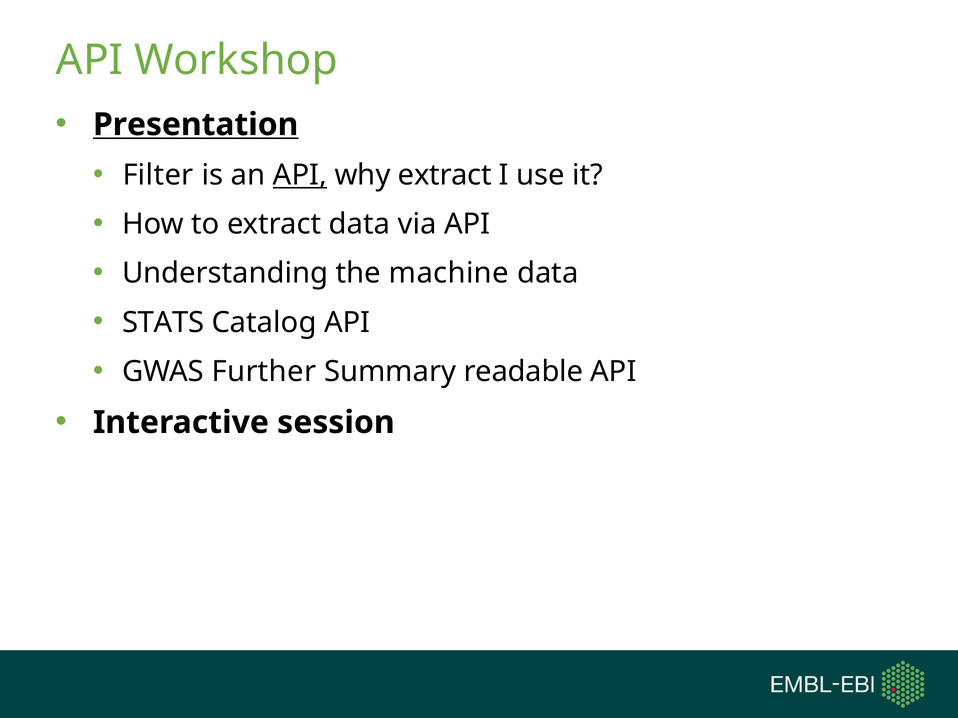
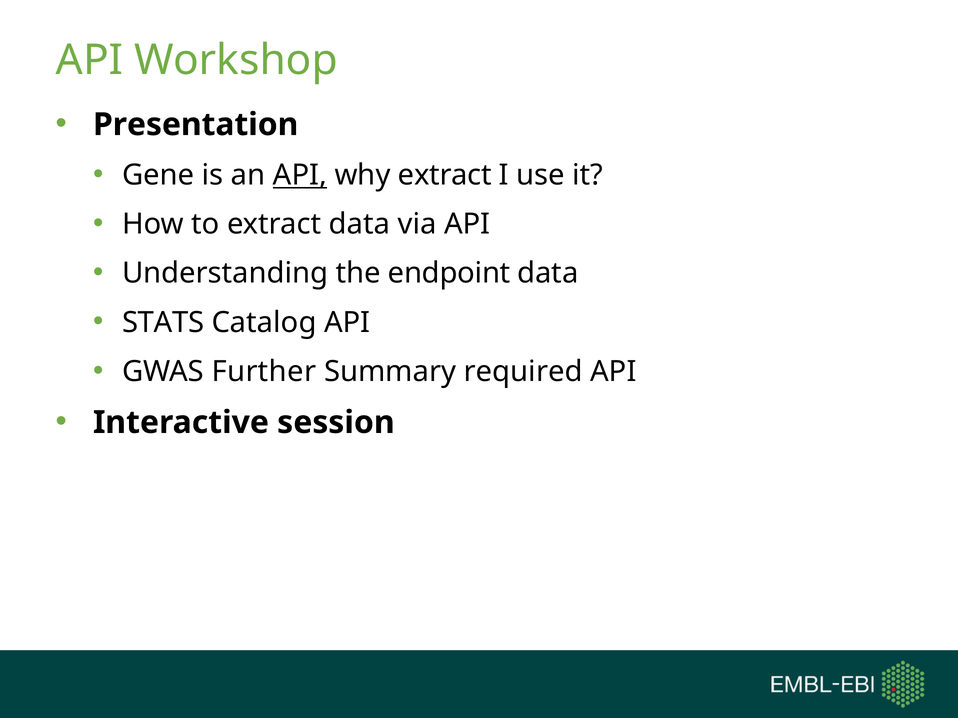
Presentation underline: present -> none (196, 125)
Filter: Filter -> Gene (158, 175)
machine: machine -> endpoint (449, 273)
readable: readable -> required (523, 372)
